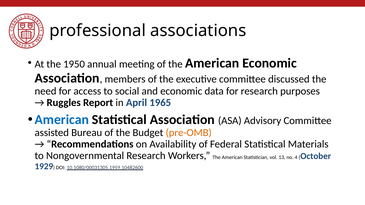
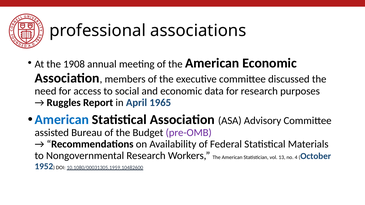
1950: 1950 -> 1908 (74, 64)
pre-OMB colour: orange -> purple (189, 133)
1929: 1929 -> 1952 (44, 167)
